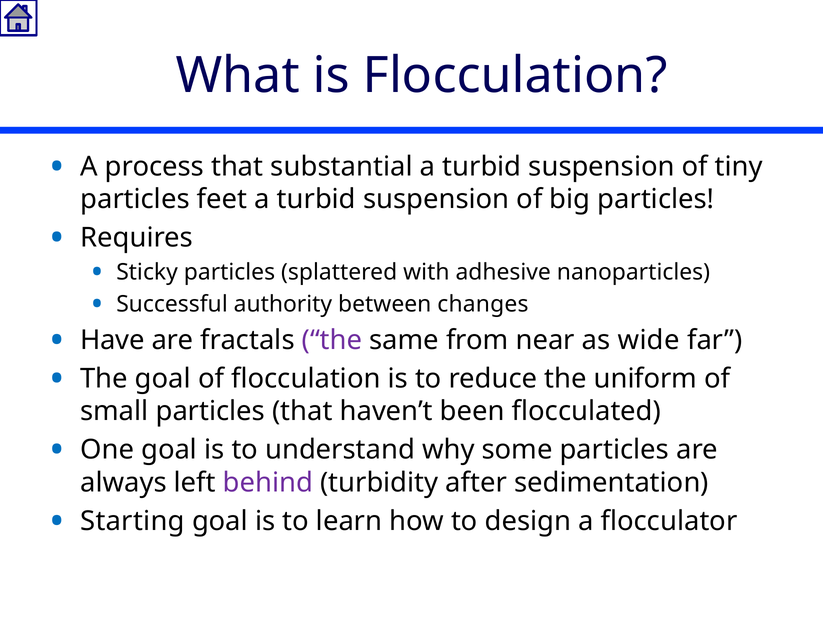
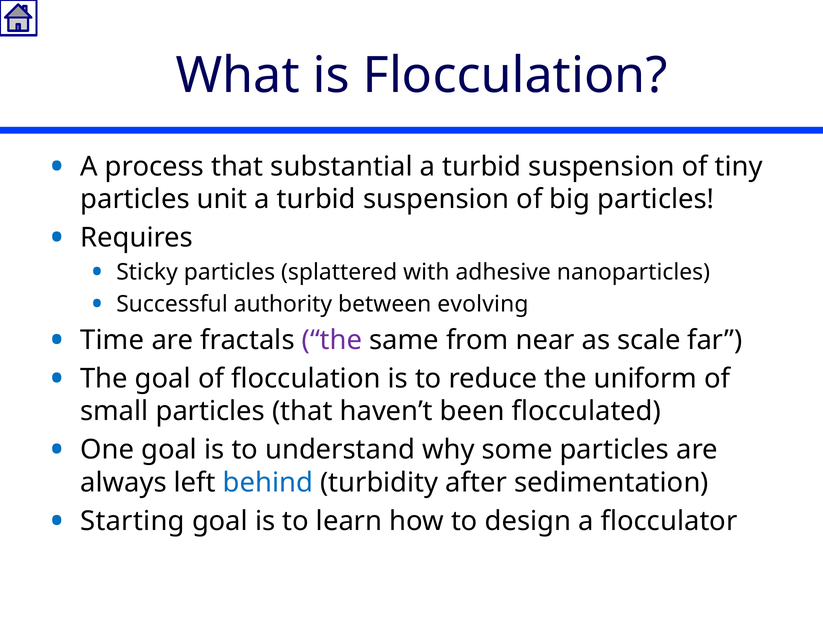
feet: feet -> unit (222, 199)
changes: changes -> evolving (483, 304)
Have: Have -> Time (112, 340)
wide: wide -> scale (649, 340)
behind colour: purple -> blue (268, 483)
